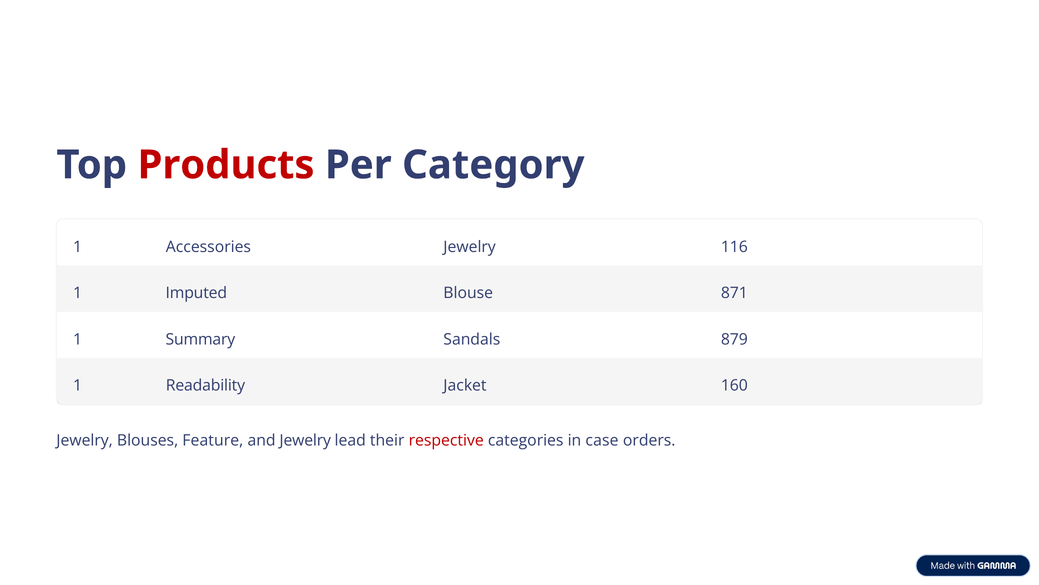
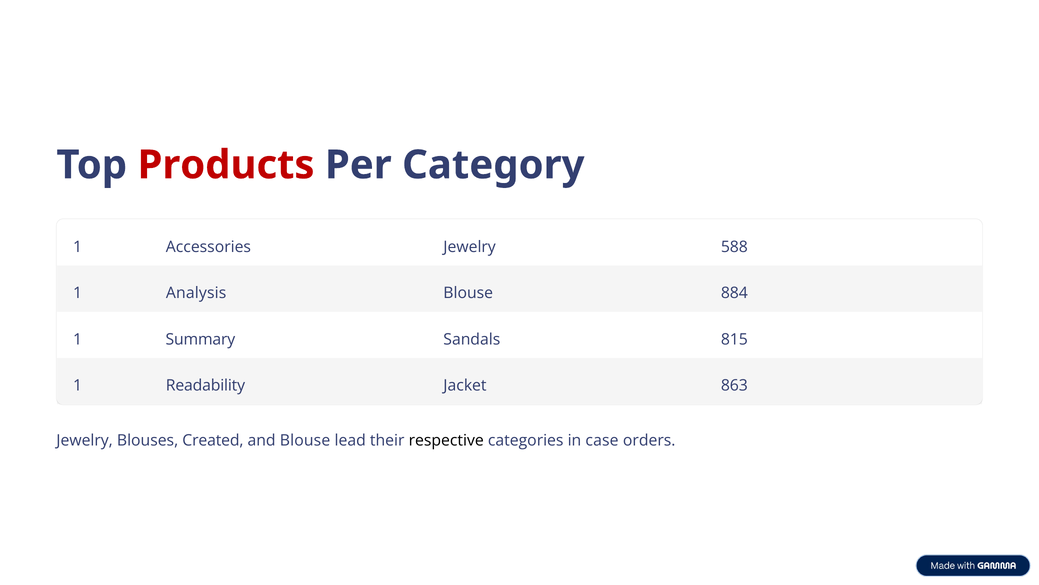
116: 116 -> 588 (734, 247)
Imputed: Imputed -> Analysis (196, 293)
871: 871 -> 884 (734, 293)
879: 879 -> 815 (734, 339)
160: 160 -> 863 (734, 385)
Feature: Feature -> Created (213, 440)
and Jewelry: Jewelry -> Blouse (305, 440)
respective colour: red -> black (446, 440)
